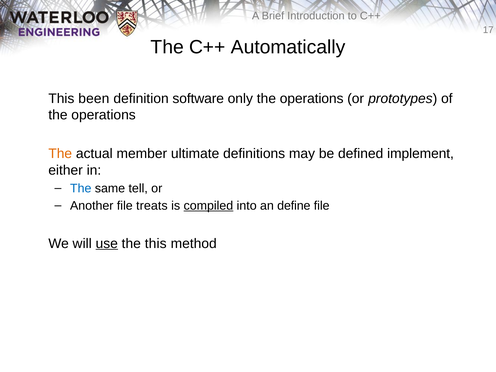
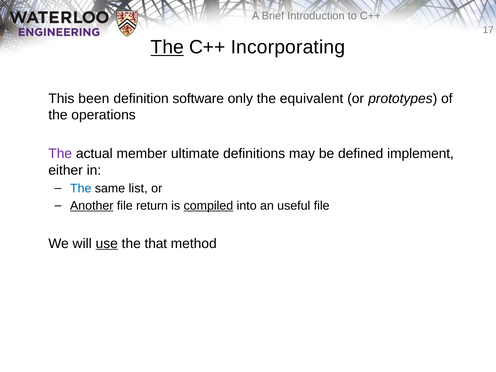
The underline: none -> present (167, 47)
Automatically: Automatically -> Incorporating (288, 47)
only the operations: operations -> equivalent (312, 99)
The colour: orange -> purple (60, 154)
tell: tell -> list (138, 188)
Another underline: none -> present (92, 206)
treats: treats -> return (152, 206)
define: define -> useful (294, 206)
the this: this -> that (156, 243)
